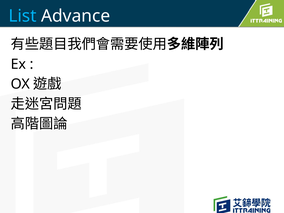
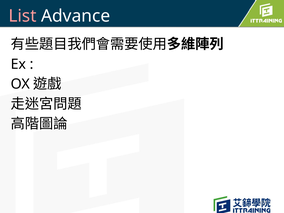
List colour: light blue -> pink (22, 16)
